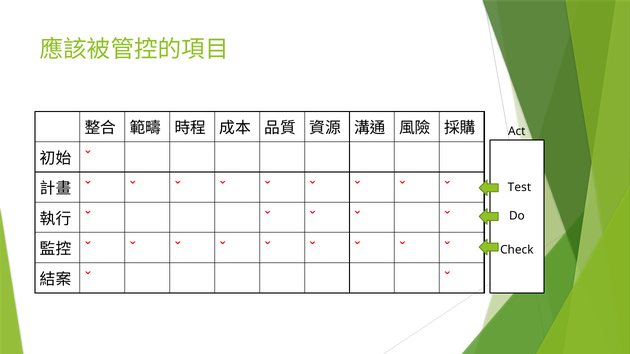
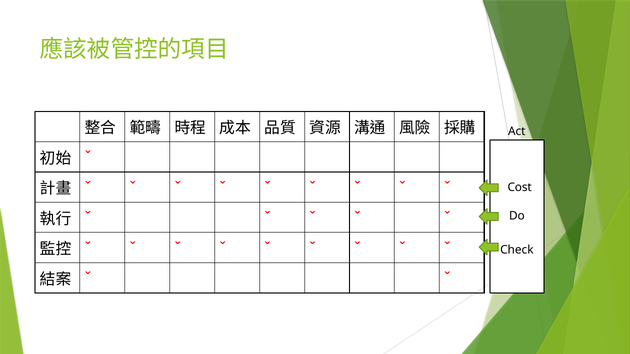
Test: Test -> Cost (520, 187)
